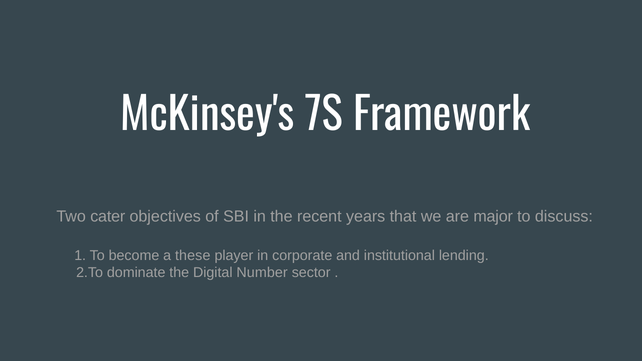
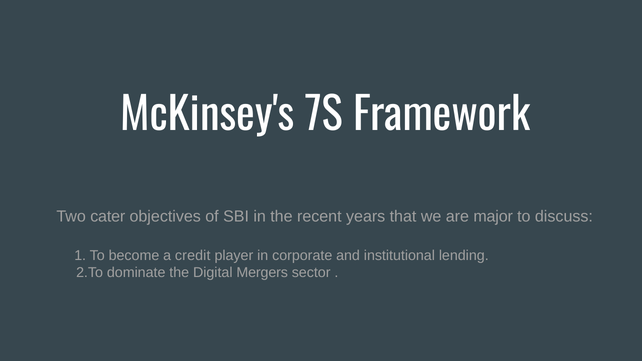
these: these -> credit (193, 255)
Number: Number -> Mergers (262, 273)
